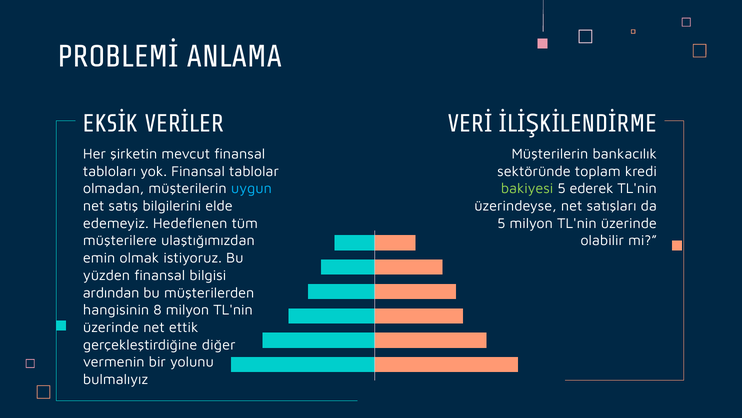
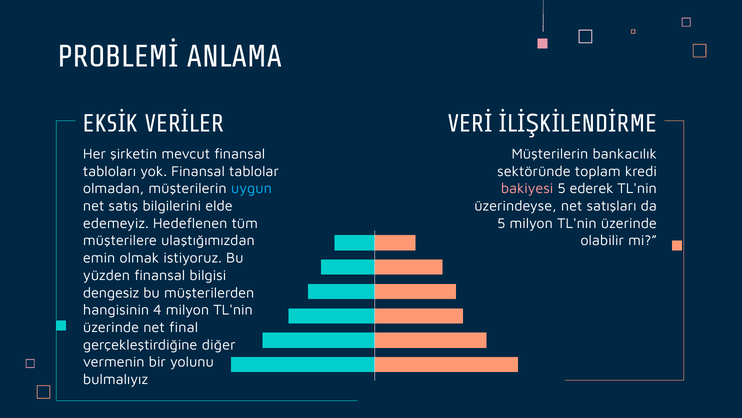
bakiyesi colour: light green -> pink (527, 188)
ardından: ardından -> dengesiz (111, 292)
8: 8 -> 4 (157, 310)
ettik: ettik -> final (184, 327)
